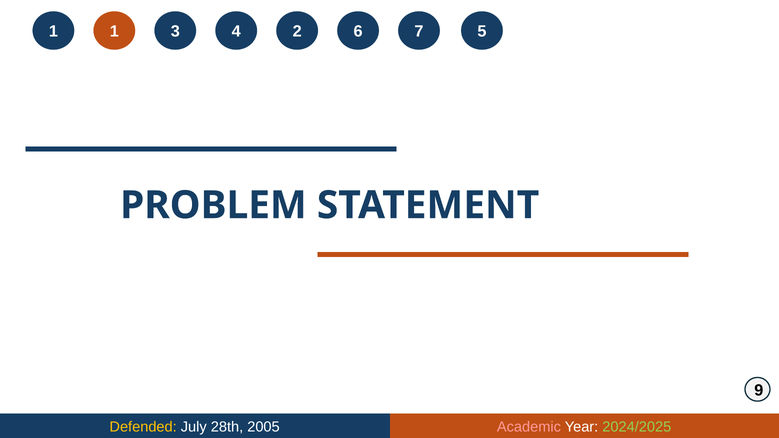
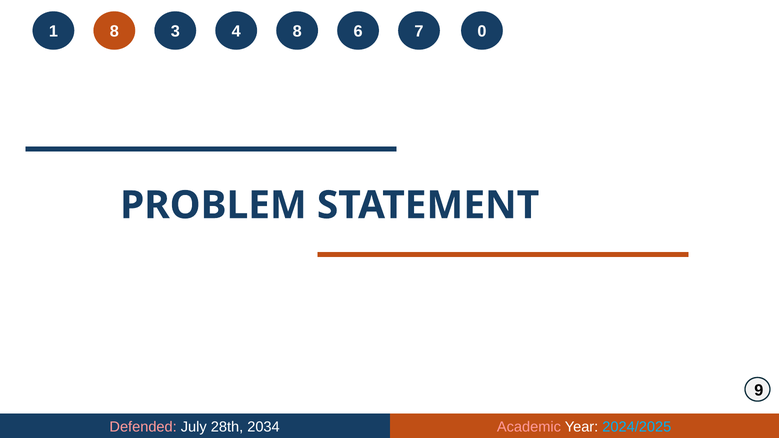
1 1: 1 -> 8 (114, 32)
4 2: 2 -> 8 (297, 32)
5: 5 -> 0 (482, 32)
Defended colour: yellow -> pink (143, 427)
2005: 2005 -> 2034 (263, 427)
2024/2025 colour: light green -> light blue (637, 427)
